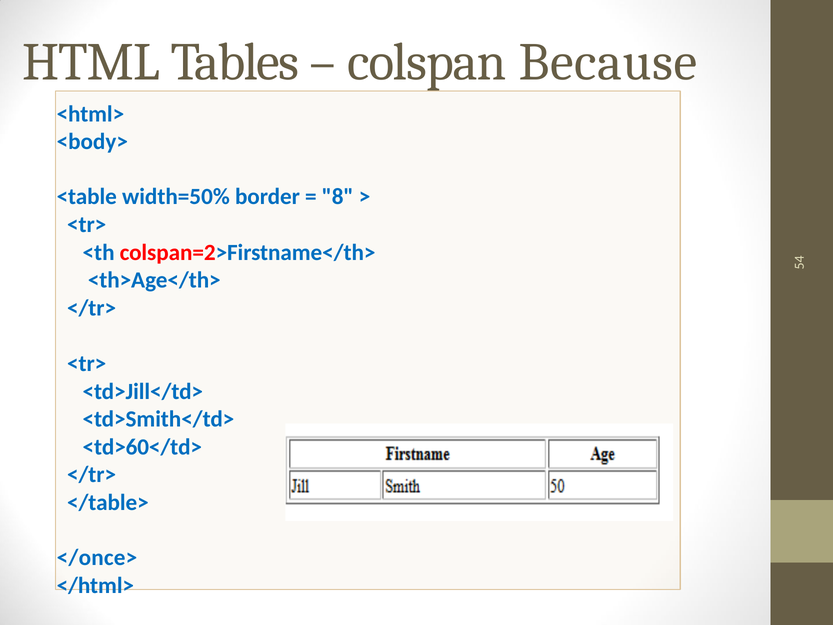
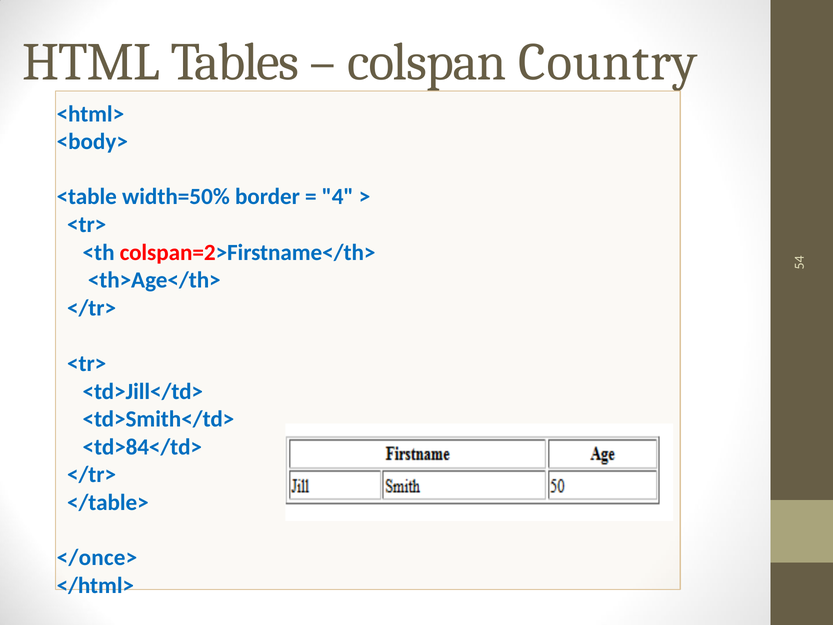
Because: Because -> Country (608, 62)
8: 8 -> 4 (338, 197)
<td>60</td>: <td>60</td> -> <td>84</td> (142, 447)
